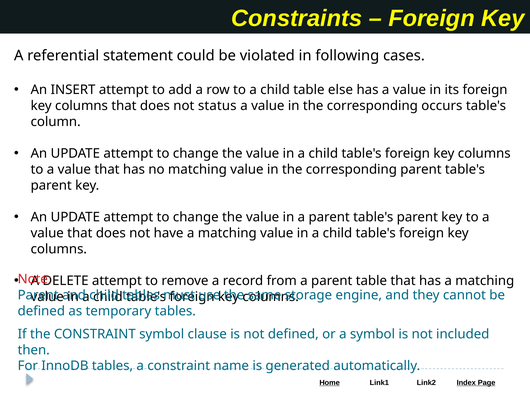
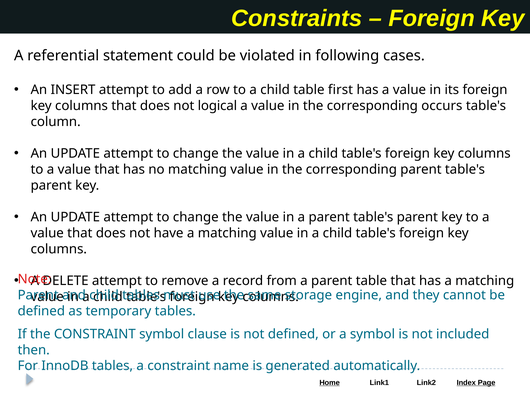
else: else -> first (340, 90)
status: status -> logical (217, 106)
